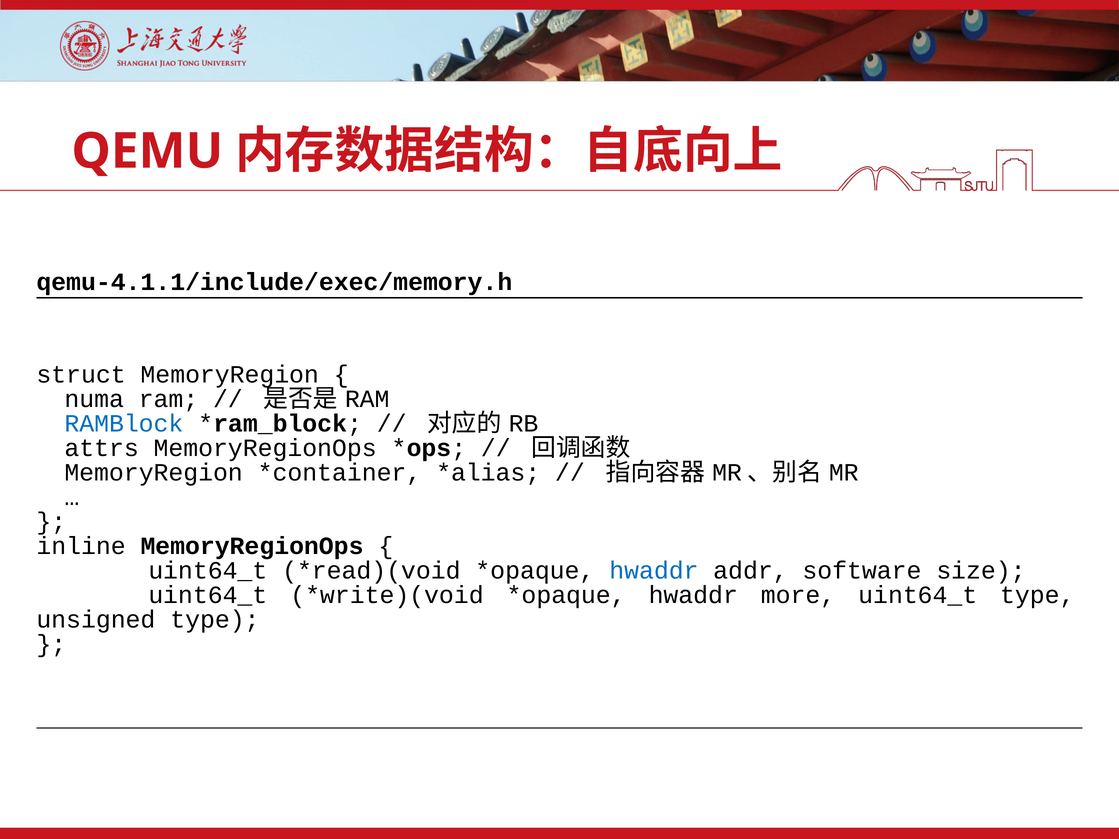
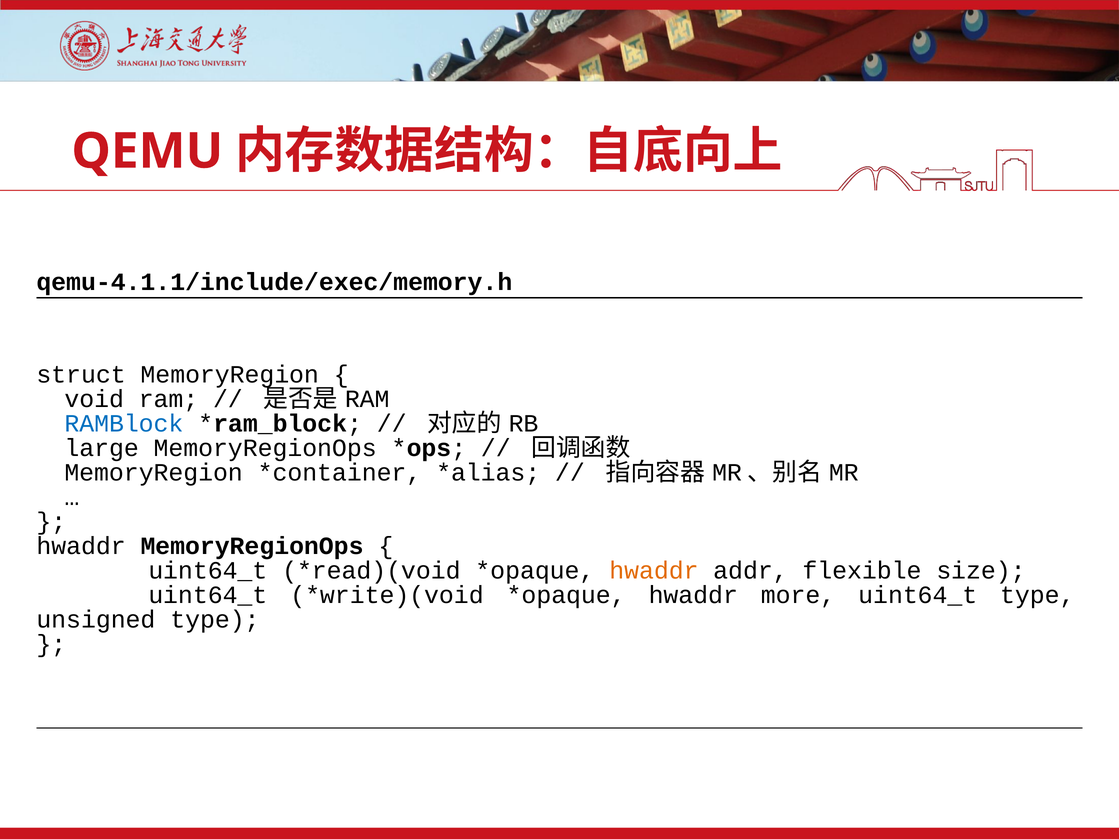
numa: numa -> void (94, 399)
attrs: attrs -> large (102, 448)
inline: inline -> hwaddr (81, 546)
hwaddr colour: blue -> orange (654, 571)
software: software -> flexible (862, 571)
